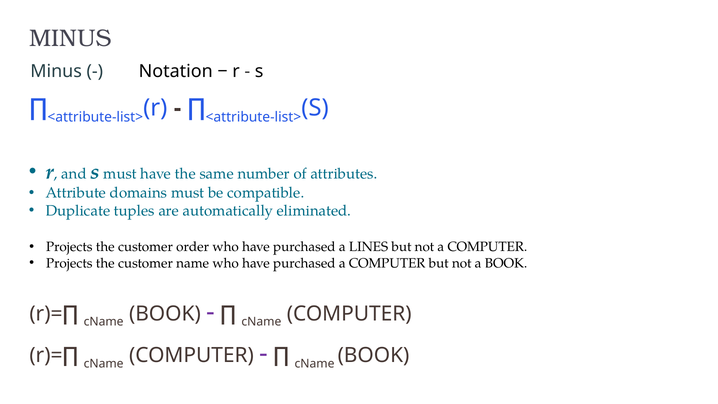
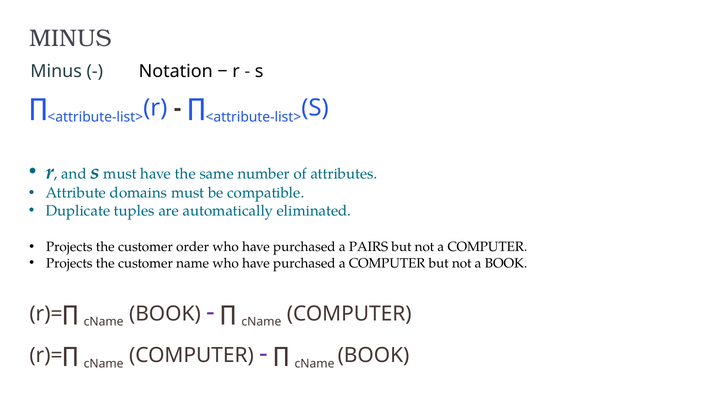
LINES: LINES -> PAIRS (369, 247)
